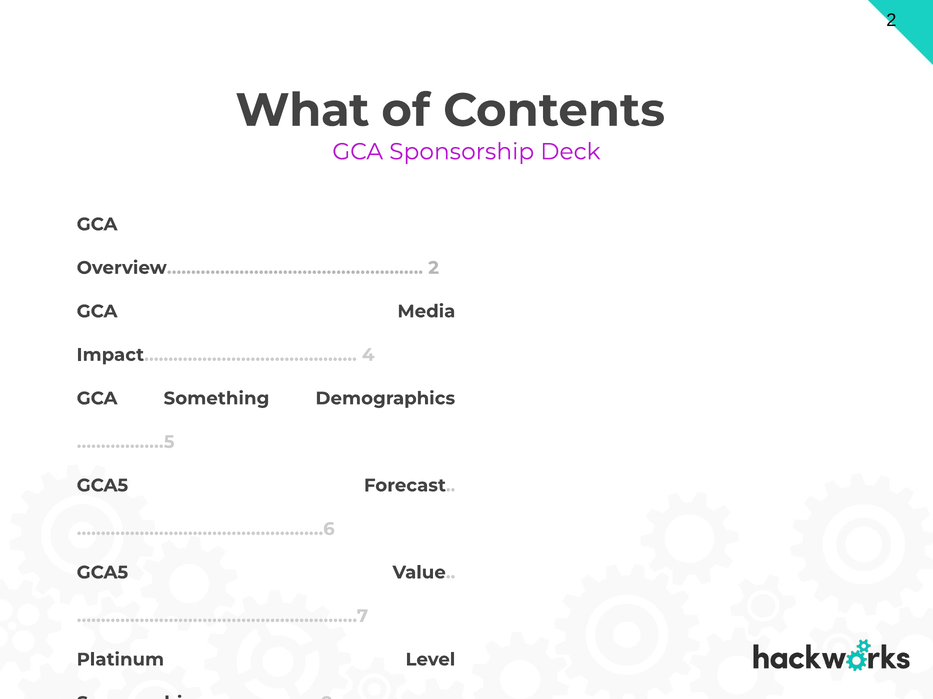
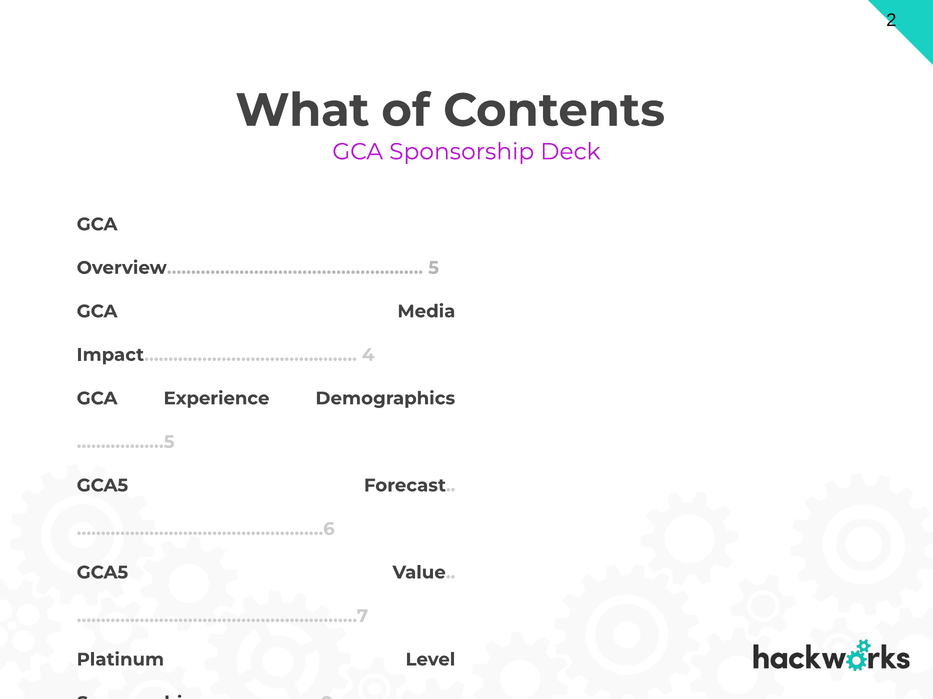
Overview…………………………………………… 2: 2 -> 5 (434, 268)
Something: Something -> Experience (217, 399)
